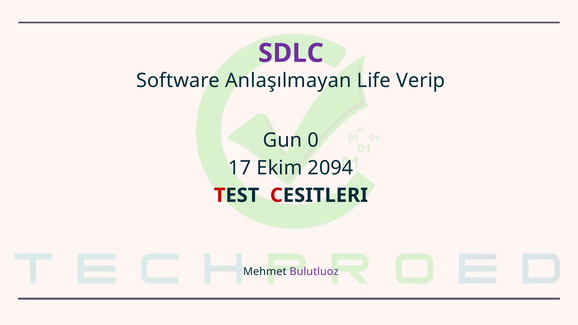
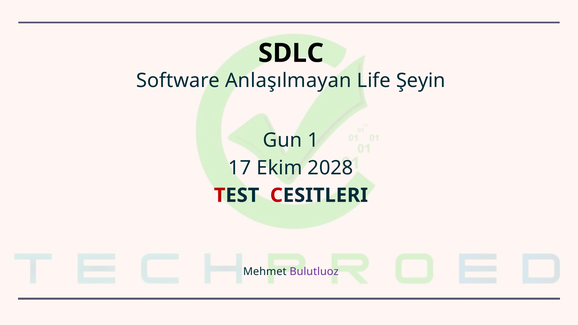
SDLC colour: purple -> black (291, 53)
Verip: Verip -> Şeyin (421, 81)
0: 0 -> 1 (313, 140)
2094: 2094 -> 2028 (330, 168)
